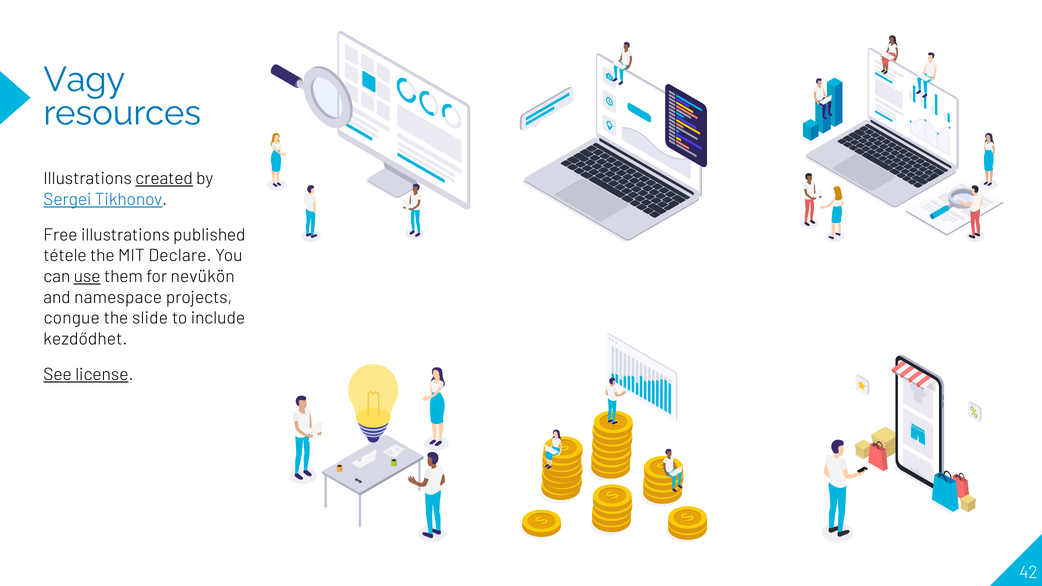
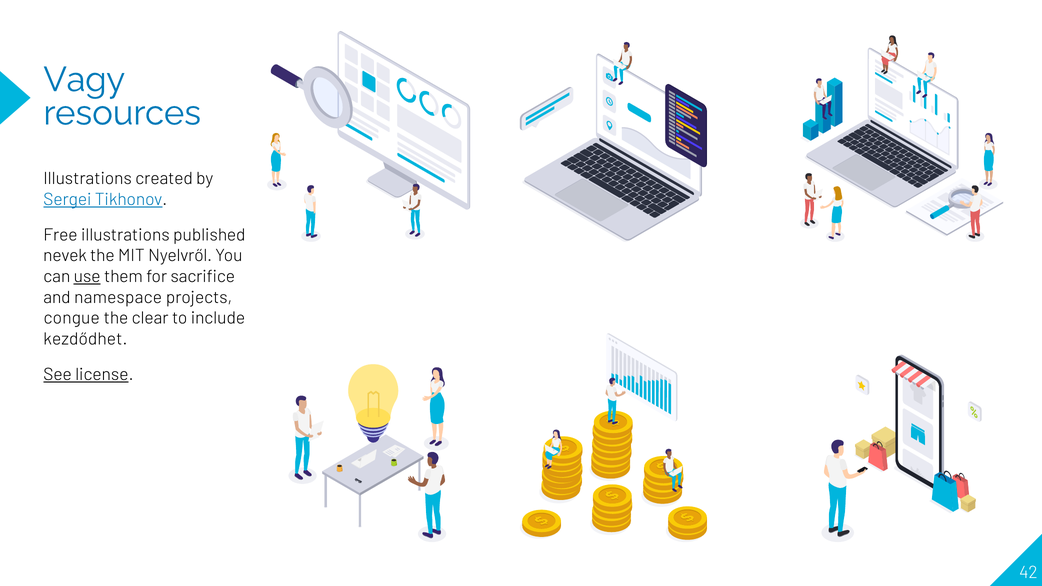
created underline: present -> none (164, 179)
tétele: tétele -> nevek (65, 256)
Declare: Declare -> Nyelvről (180, 256)
nevükön: nevükön -> sacrifice (203, 277)
slide: slide -> clear (150, 318)
